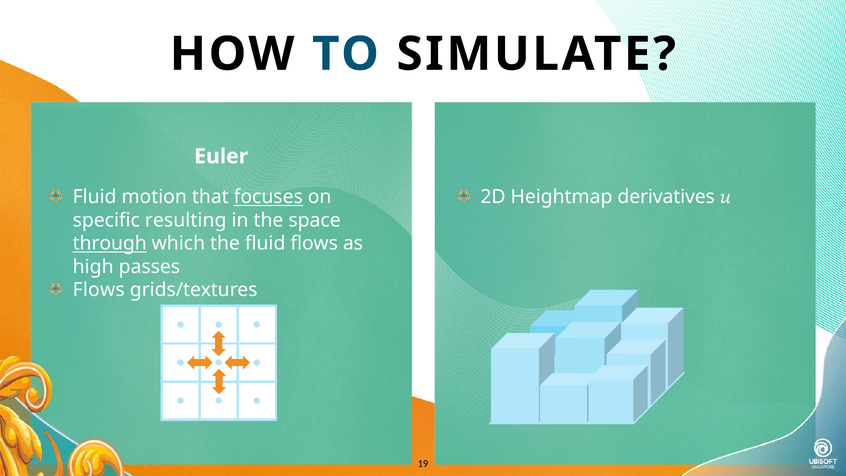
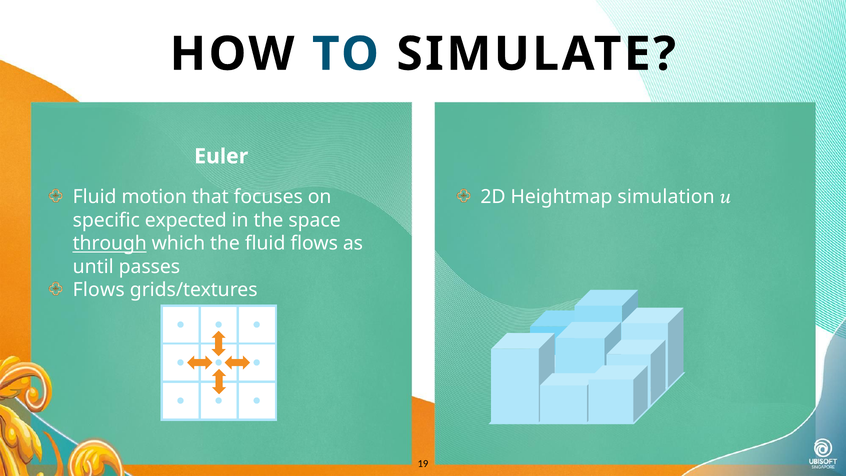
focuses underline: present -> none (268, 197)
derivatives: derivatives -> simulation (666, 197)
resulting: resulting -> expected (186, 220)
high: high -> until (93, 267)
